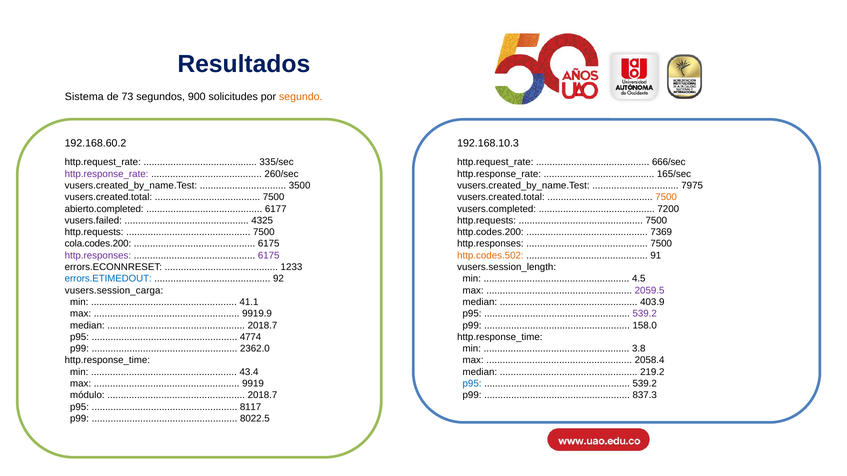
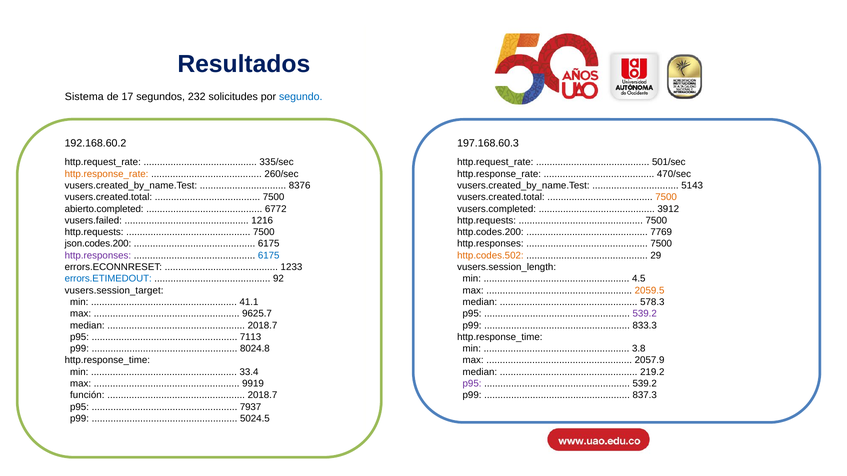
73: 73 -> 17 (127, 97)
900: 900 -> 232 (197, 97)
segundo colour: orange -> blue (301, 97)
192.168.10.3: 192.168.10.3 -> 197.168.60.3 (488, 143)
666/sec: 666/sec -> 501/sec (669, 162)
http.response_rate colour: purple -> orange (107, 174)
165/sec: 165/sec -> 470/sec (674, 174)
3500: 3500 -> 8376 (300, 186)
7975: 7975 -> 5143 (692, 186)
6177: 6177 -> 6772 (276, 209)
7200: 7200 -> 3912 (668, 209)
4325: 4325 -> 1216 (262, 221)
7369: 7369 -> 7769 (661, 232)
cola.codes.200: cola.codes.200 -> json.codes.200 (98, 244)
6175 colour: purple -> blue (269, 256)
91: 91 -> 29 (656, 256)
vusers.session_carga: vusers.session_carga -> vusers.session_target (114, 291)
2059.5 colour: purple -> orange (650, 291)
403.9: 403.9 -> 578.3 (652, 302)
9919.9: 9919.9 -> 9625.7 (257, 314)
158.0: 158.0 -> 833.3 (645, 326)
4774: 4774 -> 7113 (251, 337)
2362.0: 2362.0 -> 8024.8 (255, 349)
2058.4: 2058.4 -> 2057.9 (650, 361)
43.4: 43.4 -> 33.4 (249, 372)
p95 colour: blue -> purple (472, 384)
módulo: módulo -> función (87, 396)
8117: 8117 -> 7937 (251, 407)
8022.5: 8022.5 -> 5024.5 (255, 419)
